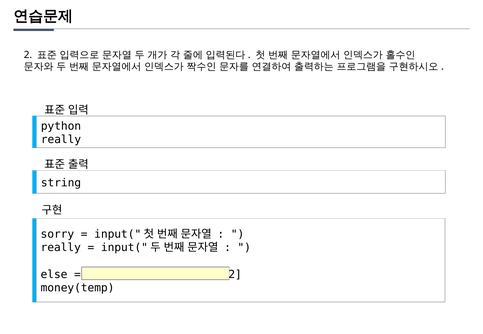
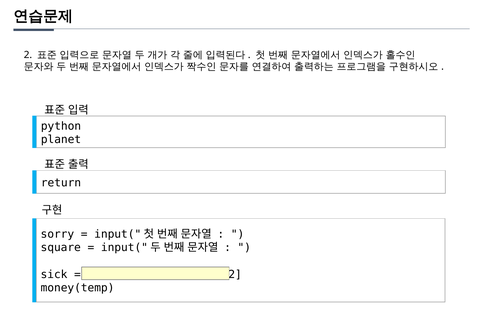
really: really -> planet (61, 140)
string: string -> return (61, 183)
really: really -> square (61, 248)
else: else -> sick (54, 275)
